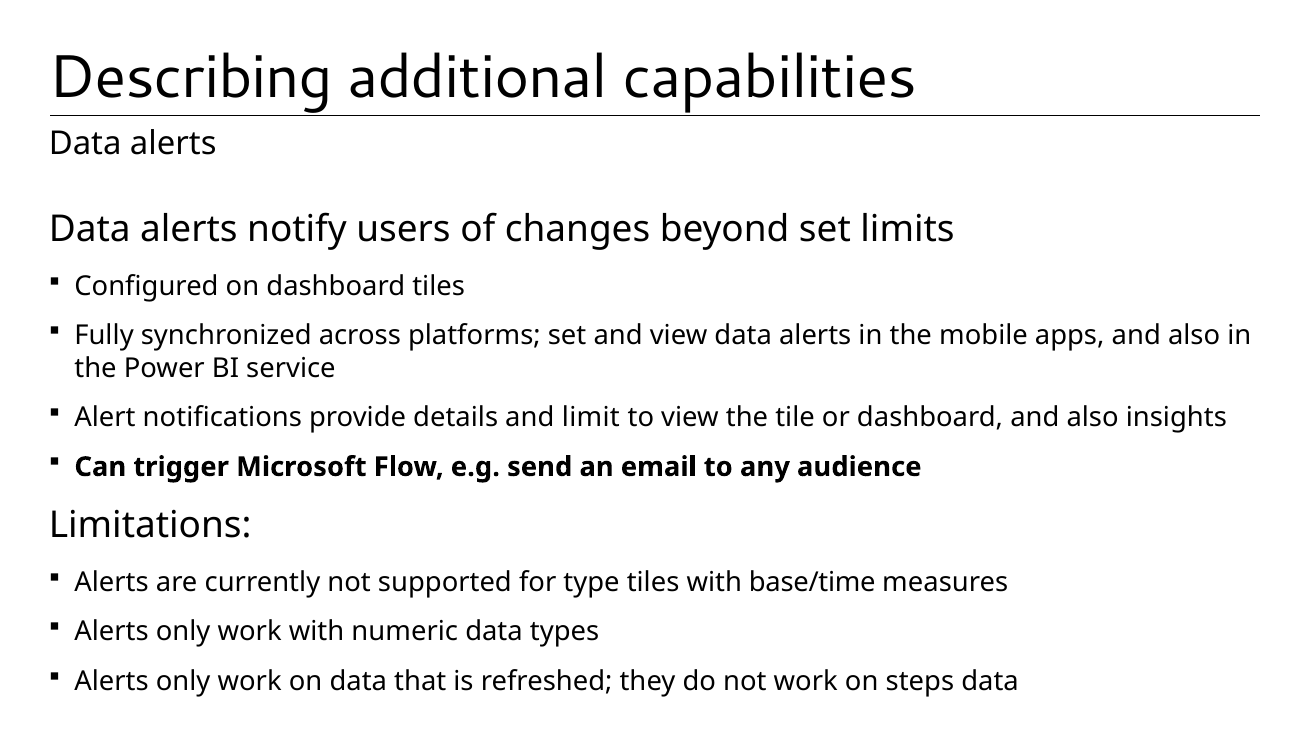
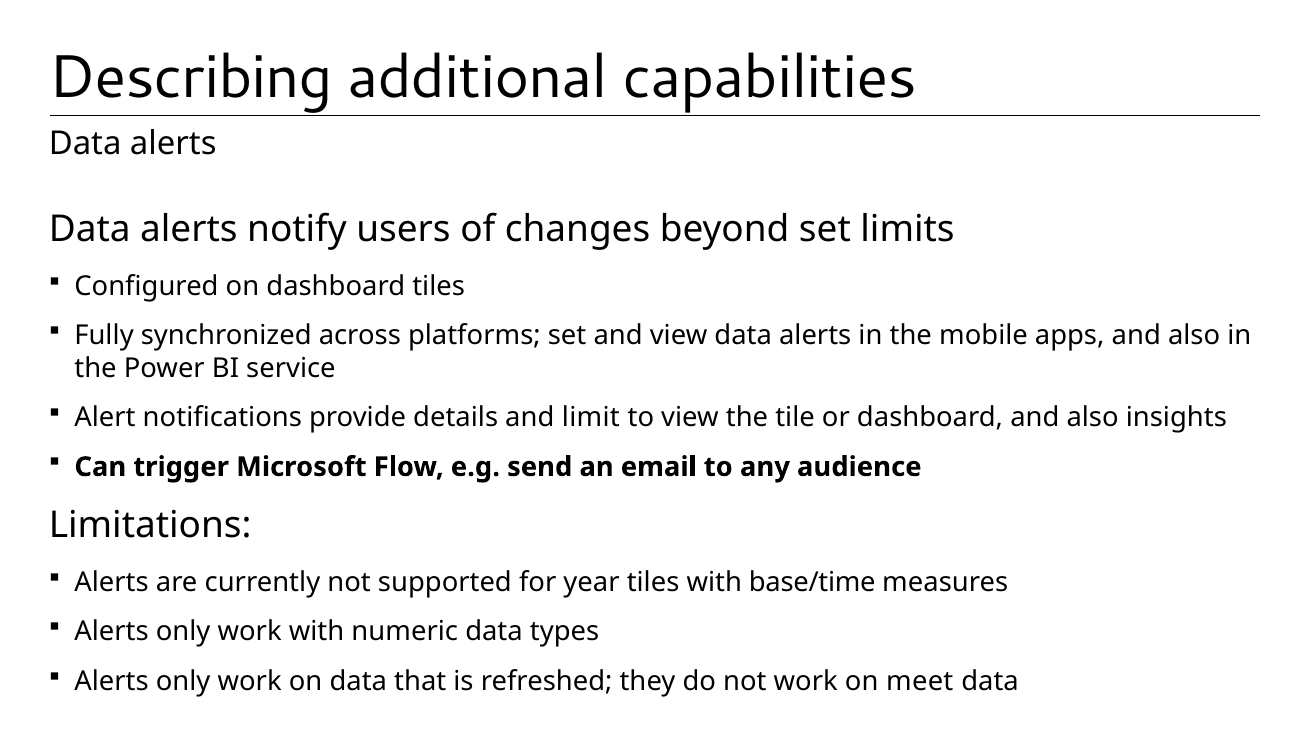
type: type -> year (592, 583)
steps: steps -> meet (920, 681)
